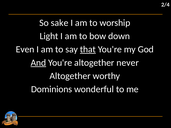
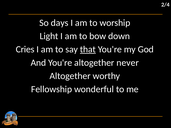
sake: sake -> days (60, 23)
Even: Even -> Cries (25, 49)
And underline: present -> none (38, 63)
Dominions: Dominions -> Fellowship (52, 89)
